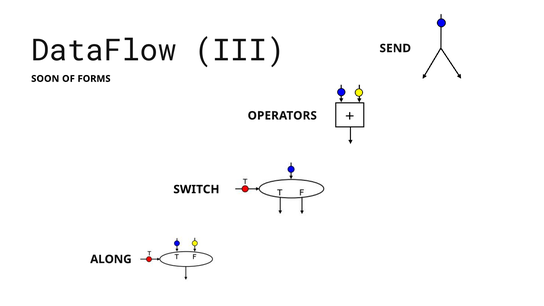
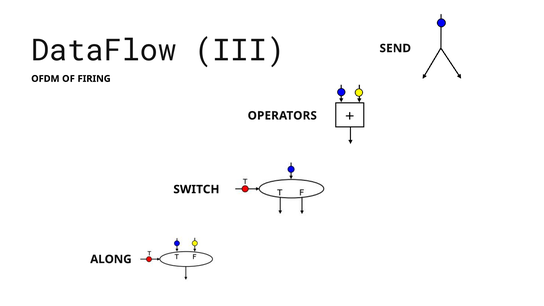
SOON: SOON -> OFDM (45, 79)
FORMS: FORMS -> FIRING (94, 79)
